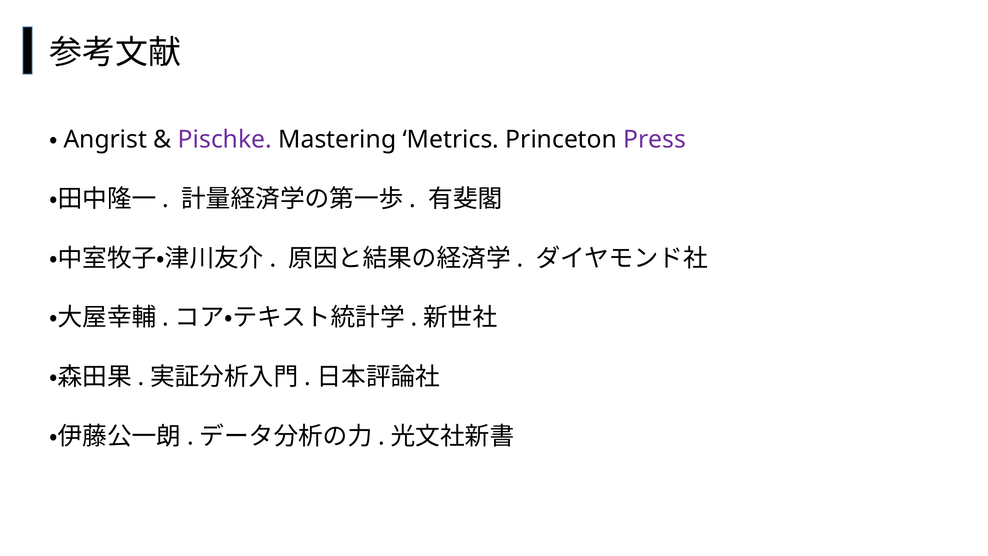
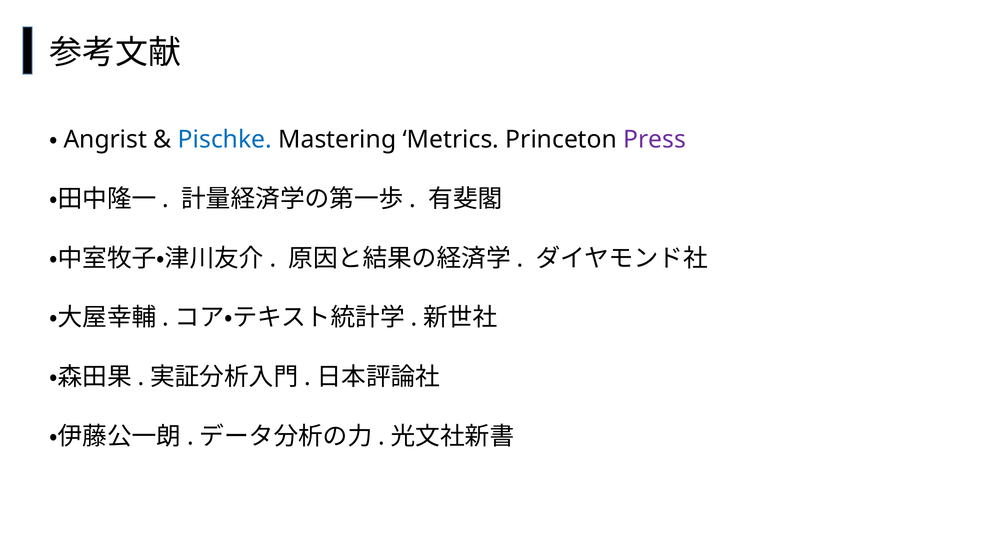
Pischke colour: purple -> blue (225, 140)
